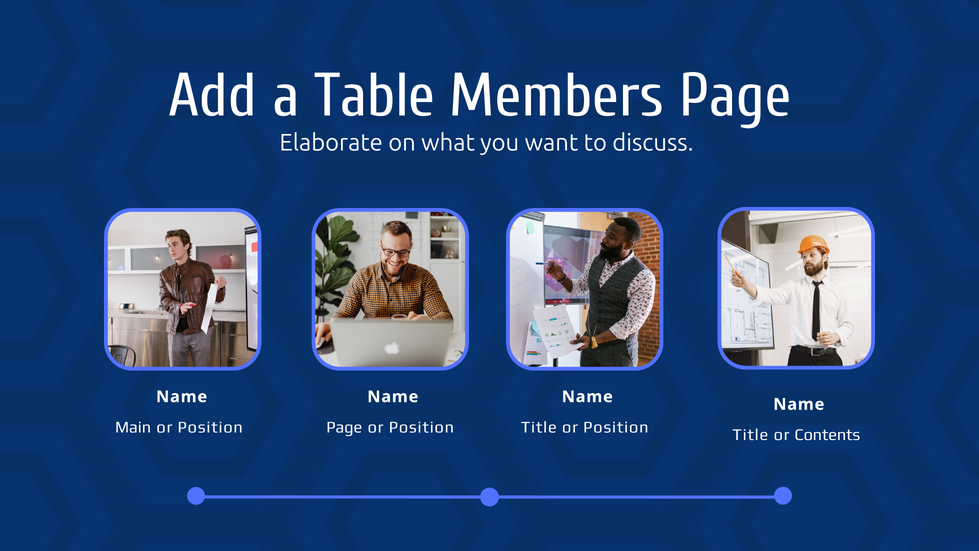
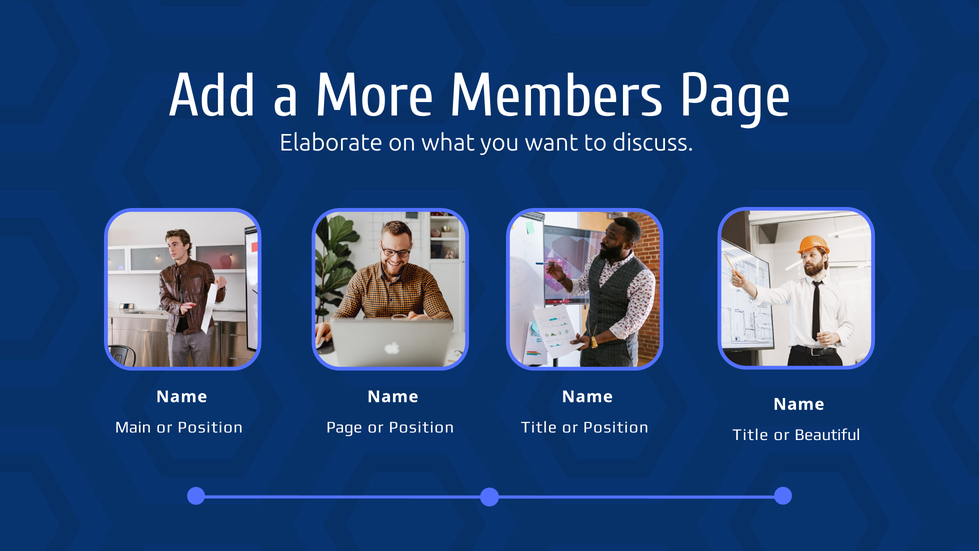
Table: Table -> More (375, 96)
Contents: Contents -> Beautiful (827, 435)
